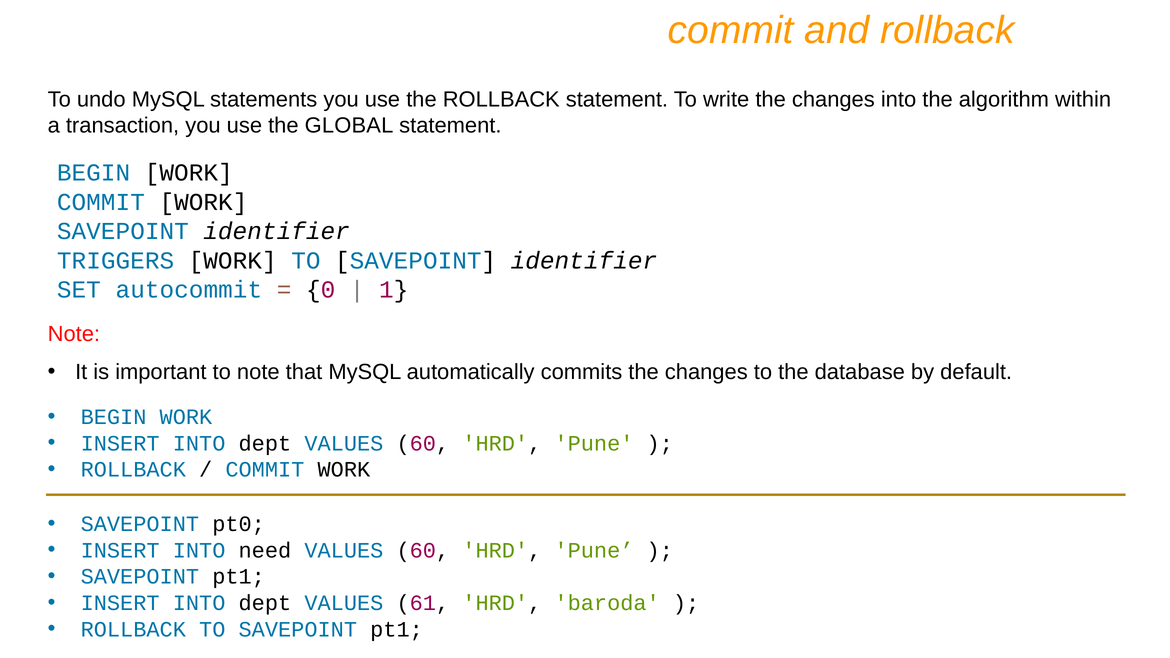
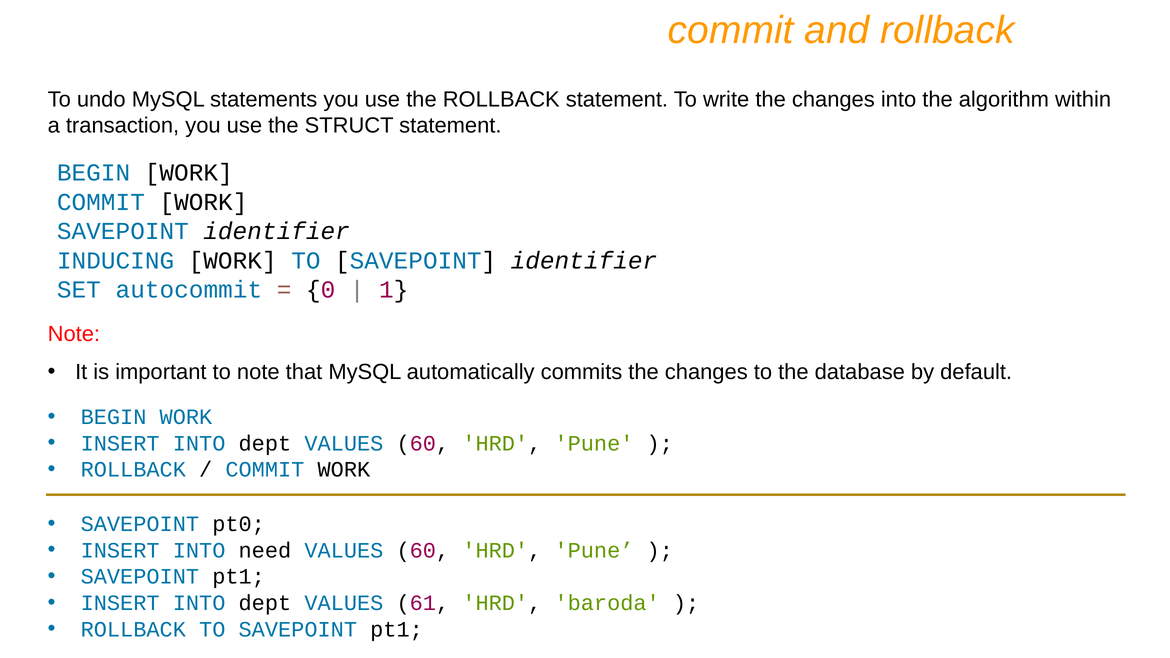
GLOBAL: GLOBAL -> STRUCT (349, 126)
TRIGGERS: TRIGGERS -> INDUCING (116, 261)
